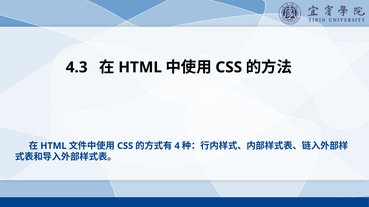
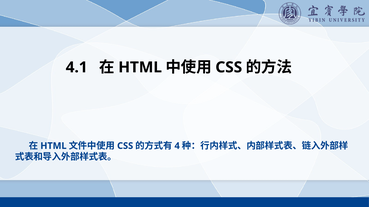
4.3: 4.3 -> 4.1 (77, 67)
